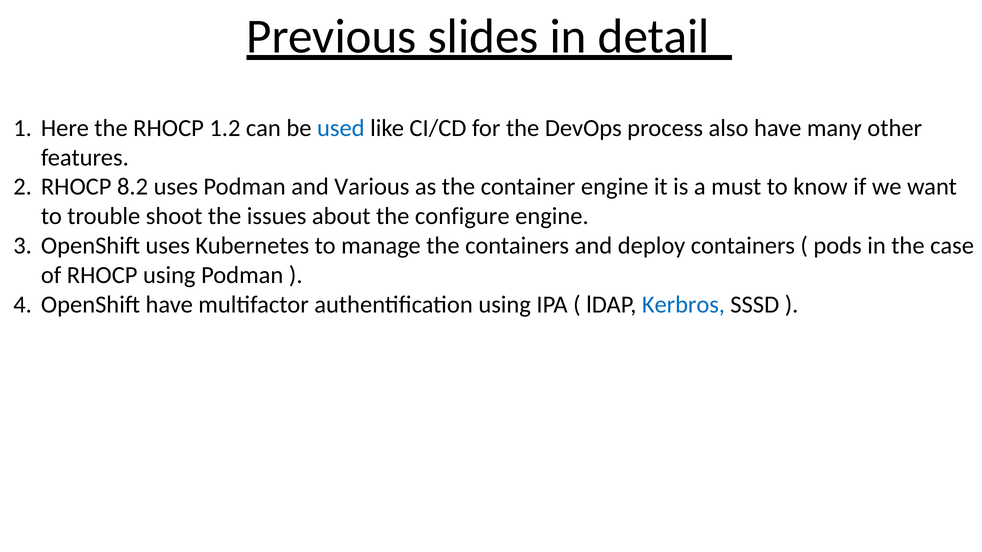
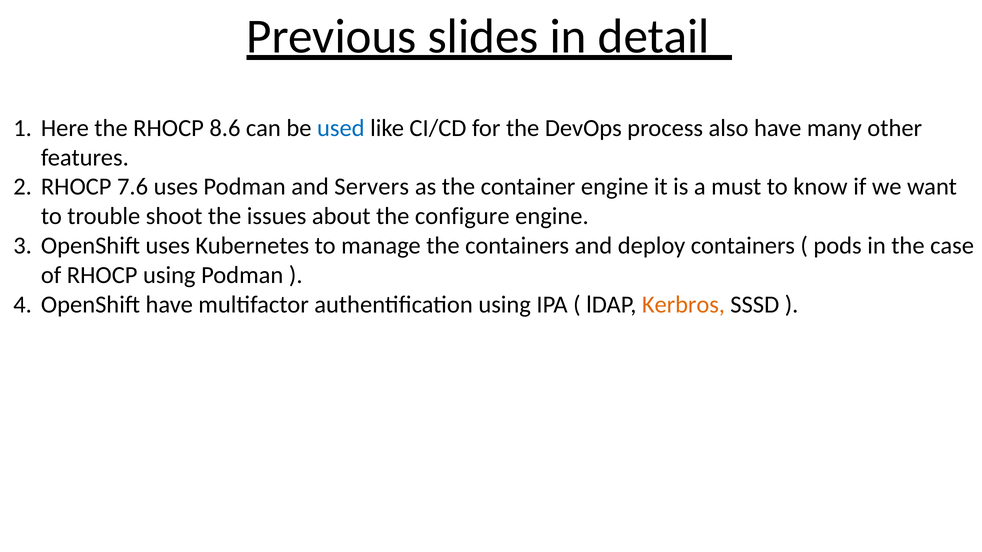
1.2: 1.2 -> 8.6 (225, 128)
8.2: 8.2 -> 7.6 (133, 187)
Various: Various -> Servers (372, 187)
Kerbros colour: blue -> orange (683, 305)
